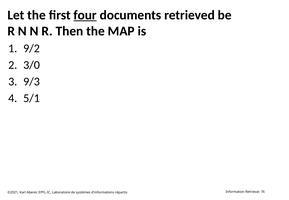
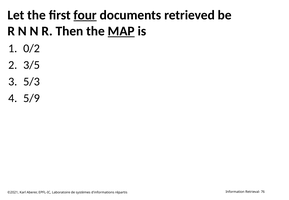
MAP underline: none -> present (121, 31)
9/2: 9/2 -> 0/2 (32, 48)
3/0: 3/0 -> 3/5 (32, 65)
9/3: 9/3 -> 5/3 (32, 82)
5/1: 5/1 -> 5/9 (32, 98)
